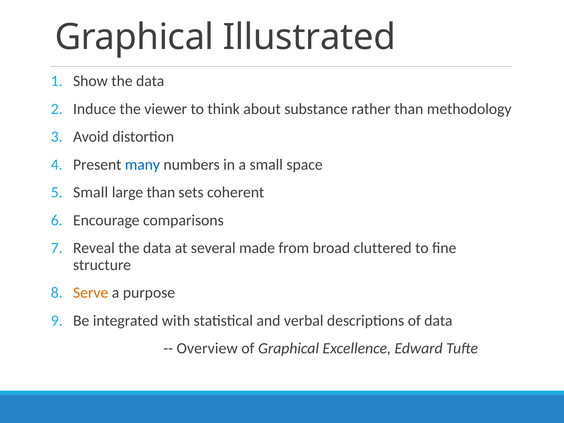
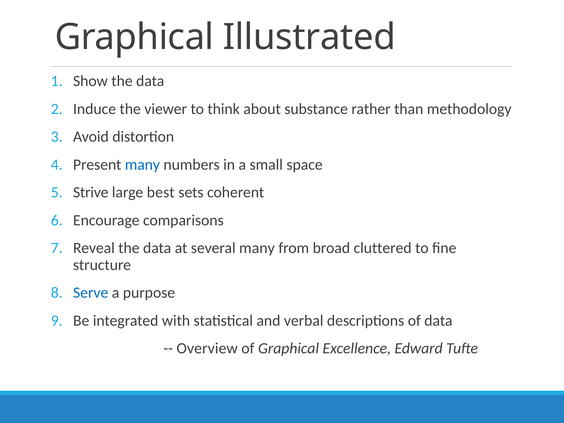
Small: Small -> Strive (91, 192)
large than: than -> best (161, 192)
several made: made -> many (257, 248)
Serve colour: orange -> blue (91, 293)
